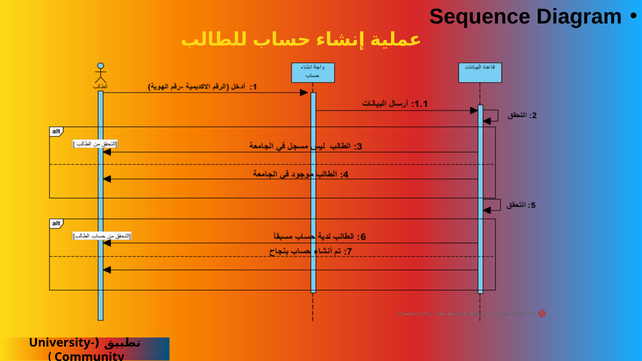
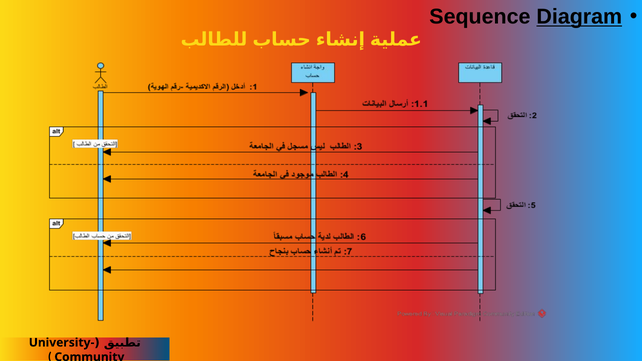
Diagram underline: none -> present (579, 17)
